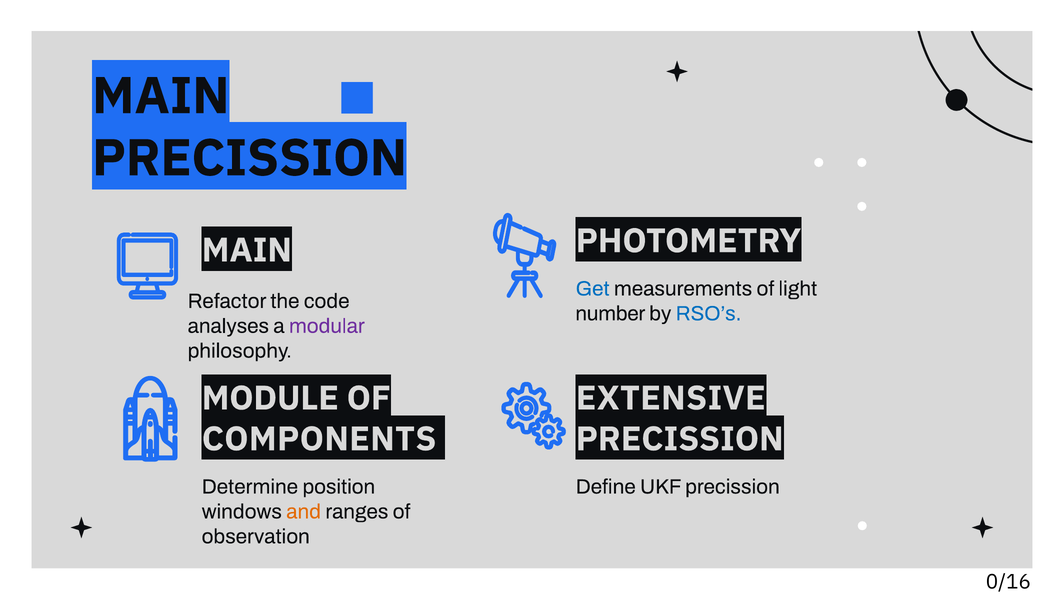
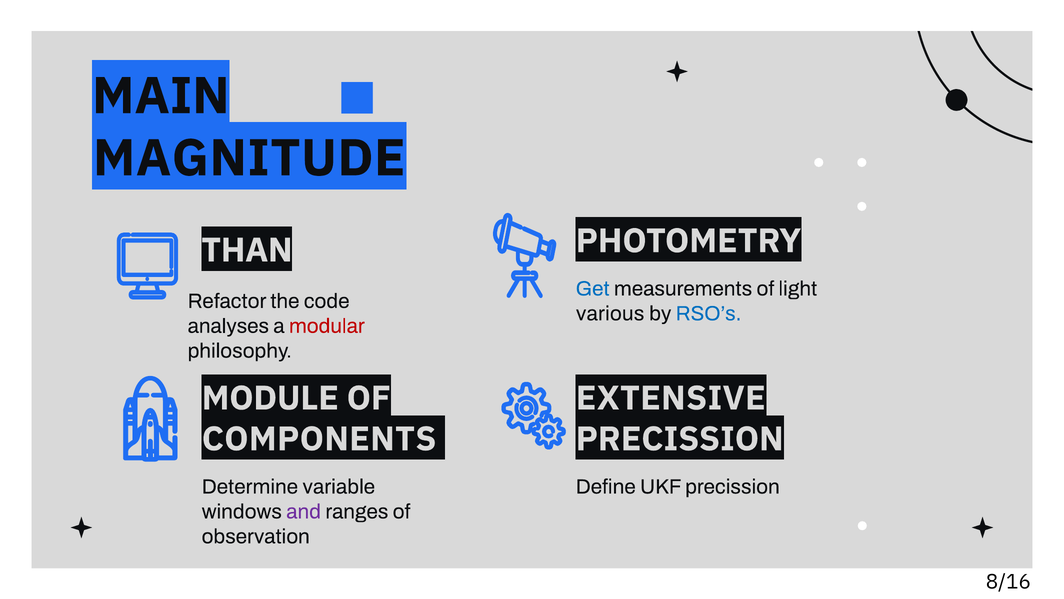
PRECISSION: PRECISSION -> MAGNITUDE (249, 158)
MAIN: MAIN -> THAN (247, 250)
number: number -> various (610, 313)
modular colour: purple -> red (327, 326)
position: position -> variable (339, 486)
and colour: orange -> purple (304, 511)
0/16: 0/16 -> 8/16 (1008, 581)
